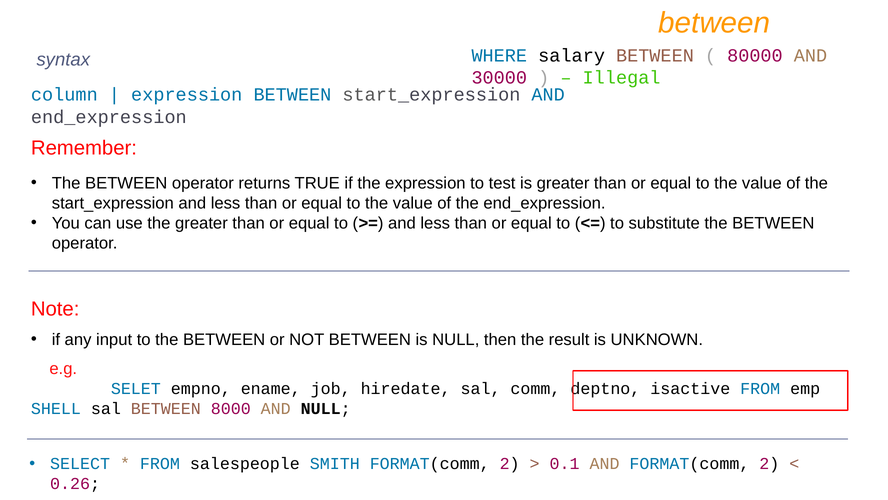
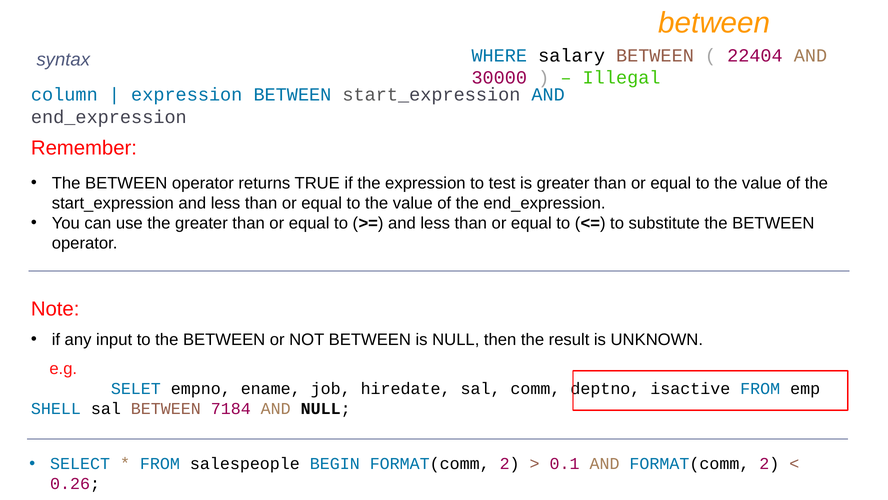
80000: 80000 -> 22404 (755, 56)
8000: 8000 -> 7184 (231, 408)
SMITH: SMITH -> BEGIN (335, 463)
